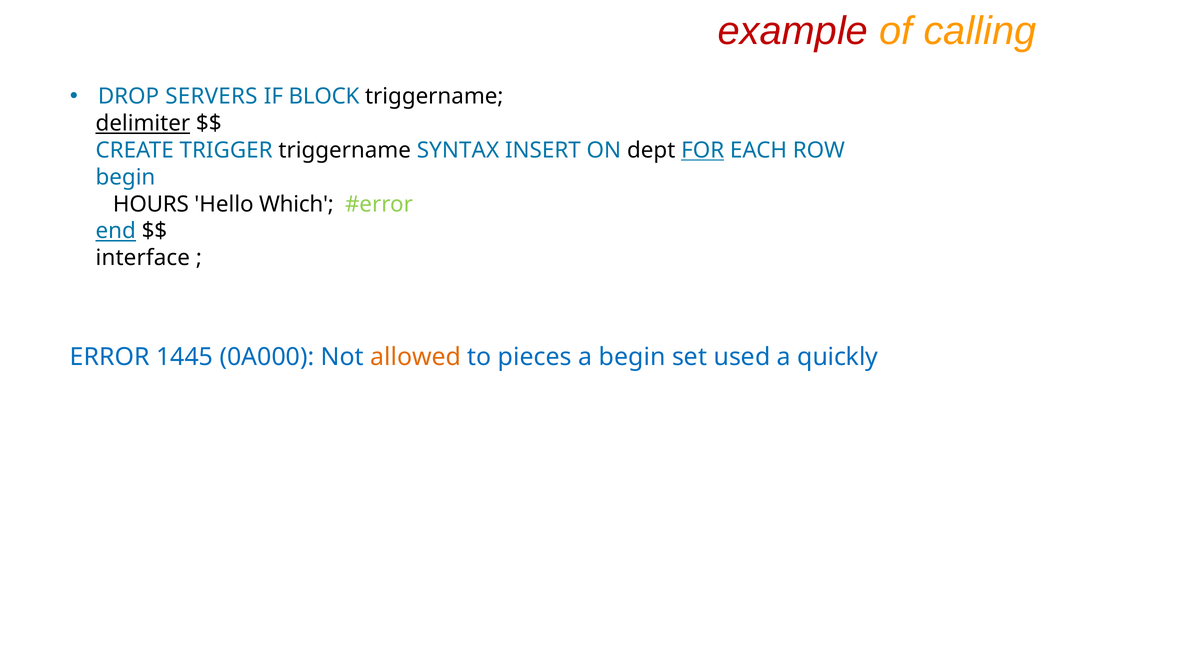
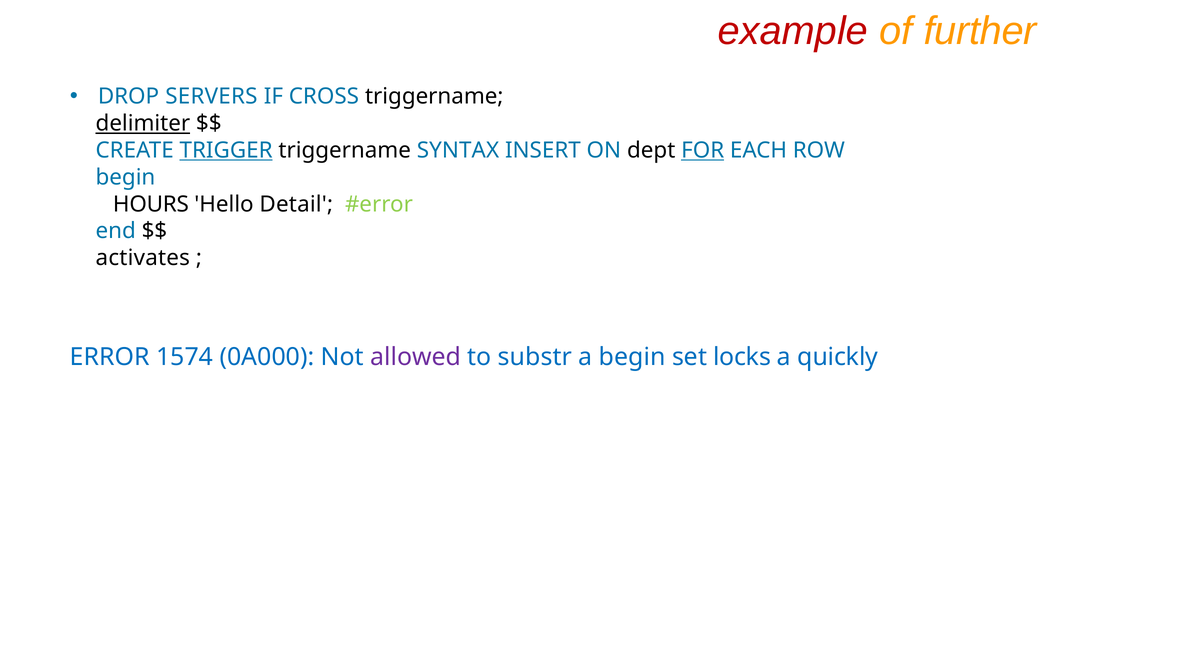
calling: calling -> further (980, 31)
BLOCK: BLOCK -> CROSS (324, 97)
TRIGGER underline: none -> present (226, 150)
Which: Which -> Detail (296, 204)
end underline: present -> none (116, 231)
interface: interface -> activates (143, 258)
1445: 1445 -> 1574 (185, 357)
allowed colour: orange -> purple (416, 357)
pieces: pieces -> substr (535, 357)
used: used -> locks (742, 357)
